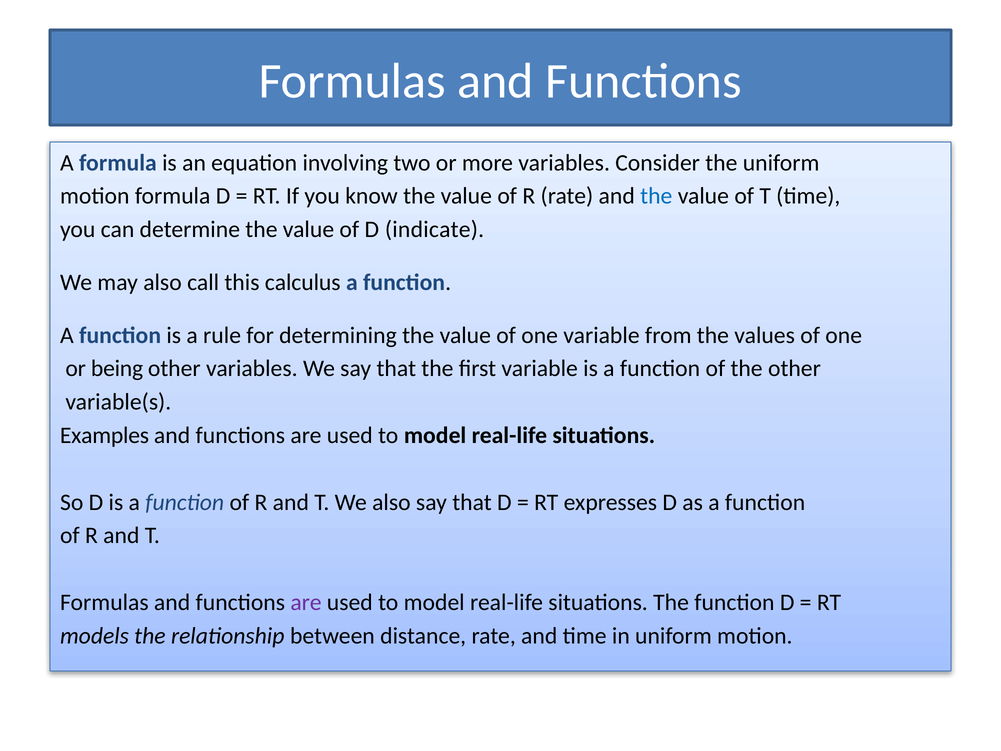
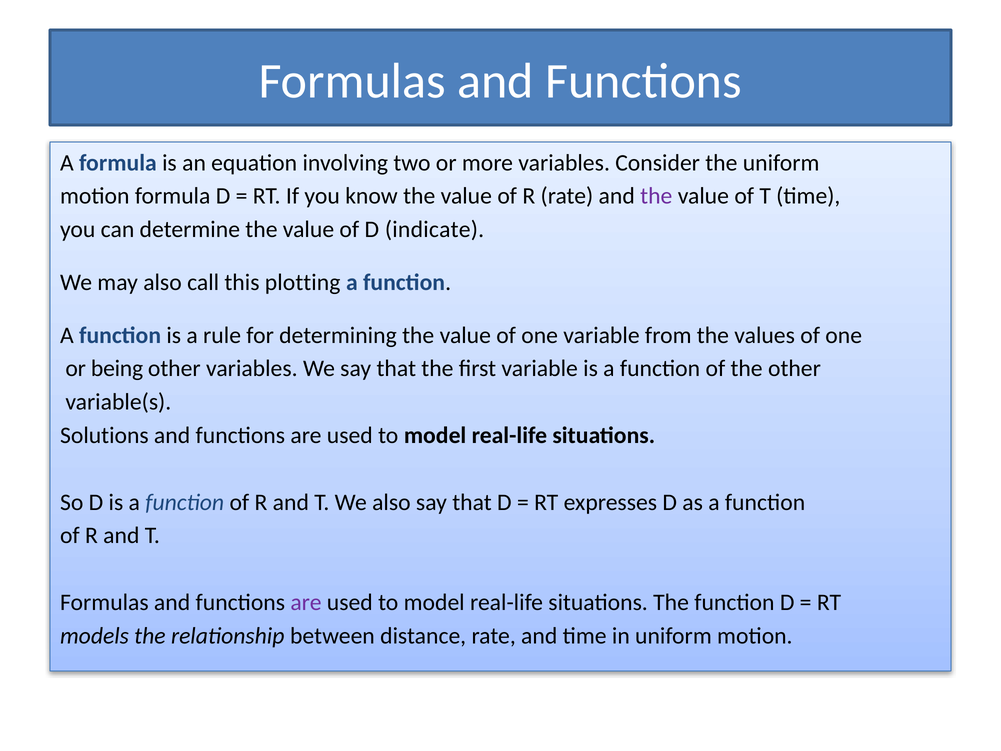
the colour: blue -> purple (656, 196)
calculus: calculus -> plotting (303, 282)
Examples: Examples -> Solutions (104, 435)
